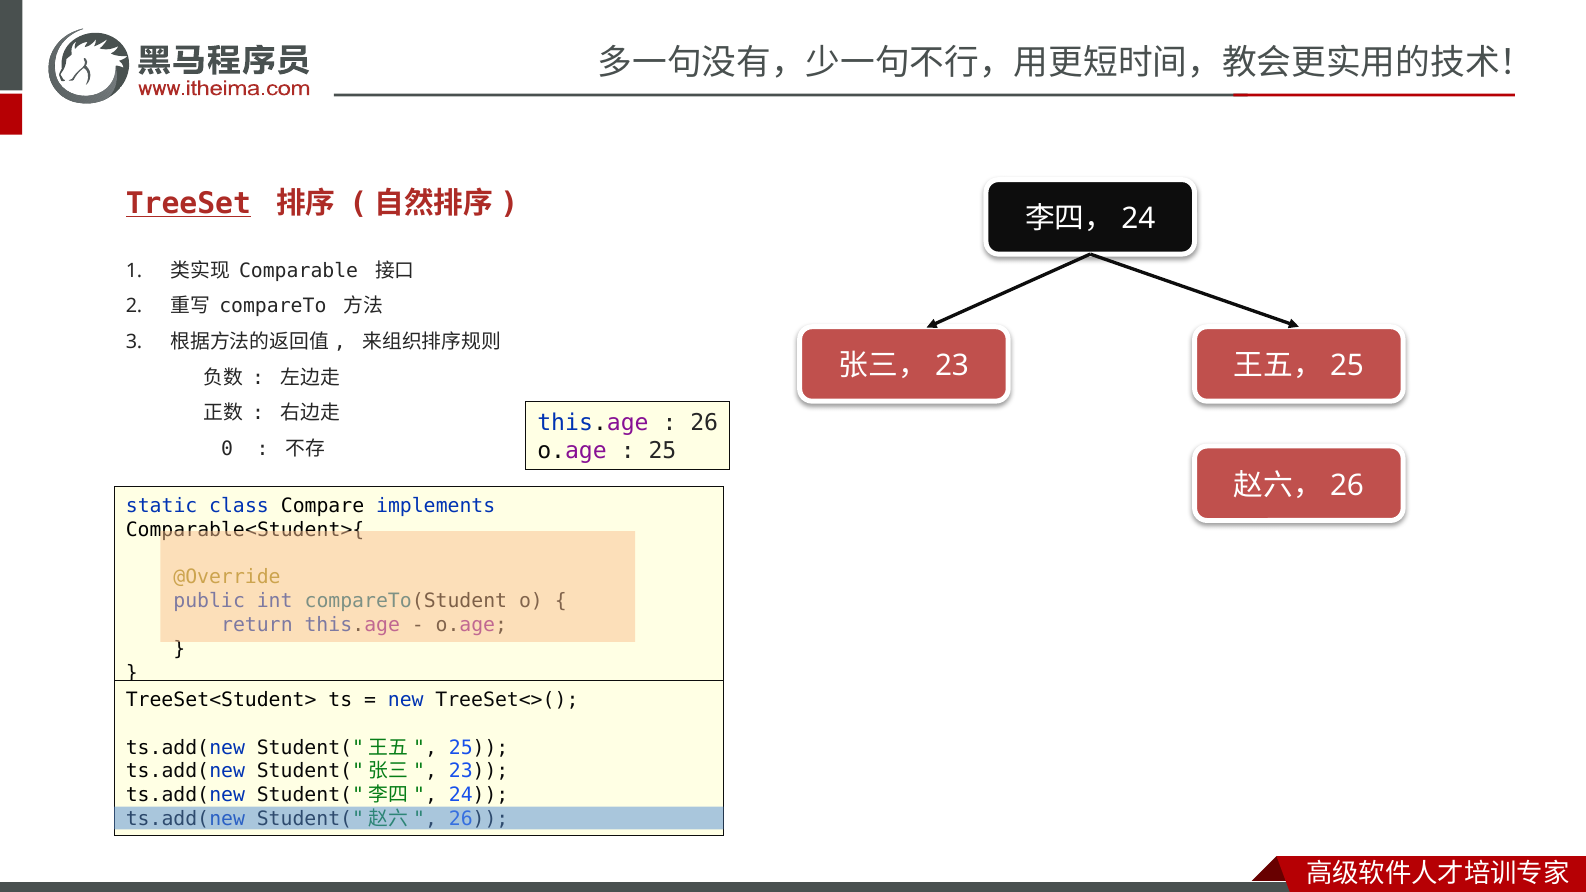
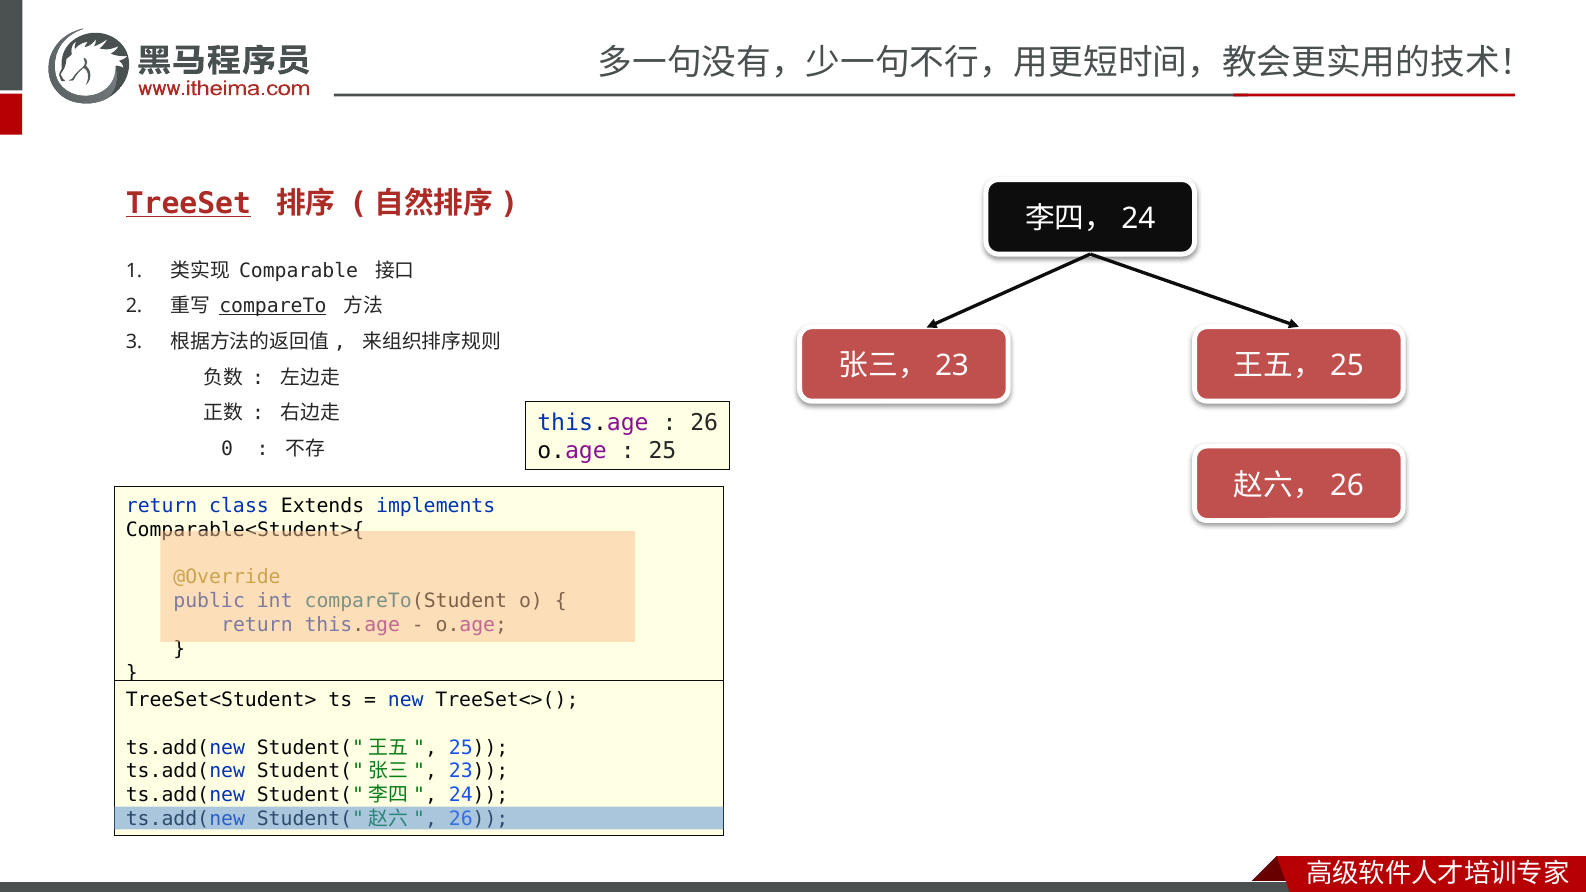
compareTo underline: none -> present (273, 306)
static: static -> return (162, 506)
Compare: Compare -> Extends (323, 506)
